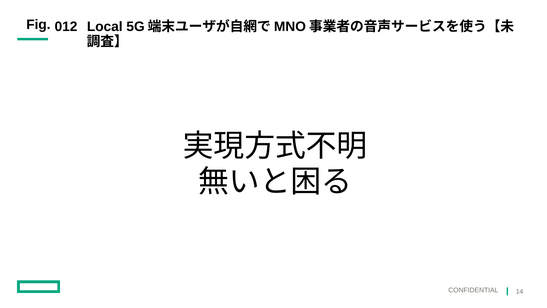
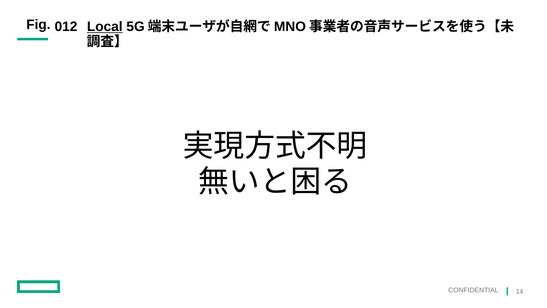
Local underline: none -> present (105, 27)
